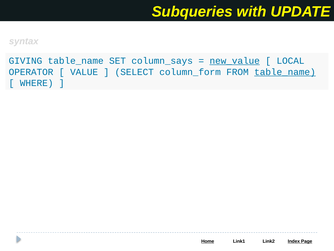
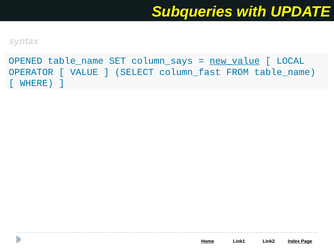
GIVING: GIVING -> OPENED (25, 61)
column_form: column_form -> column_fast (190, 72)
table_name underline: present -> none (285, 72)
